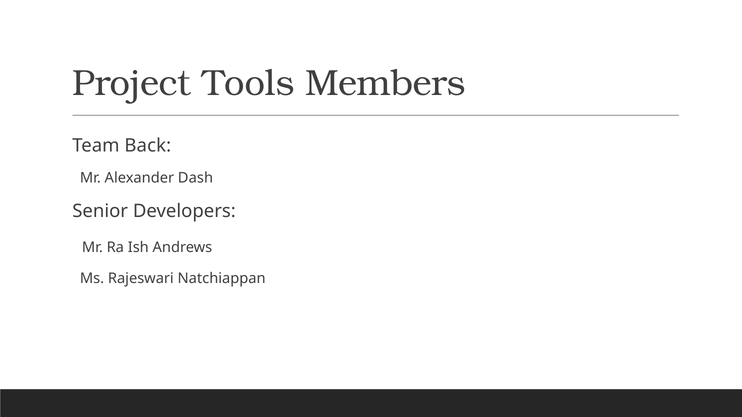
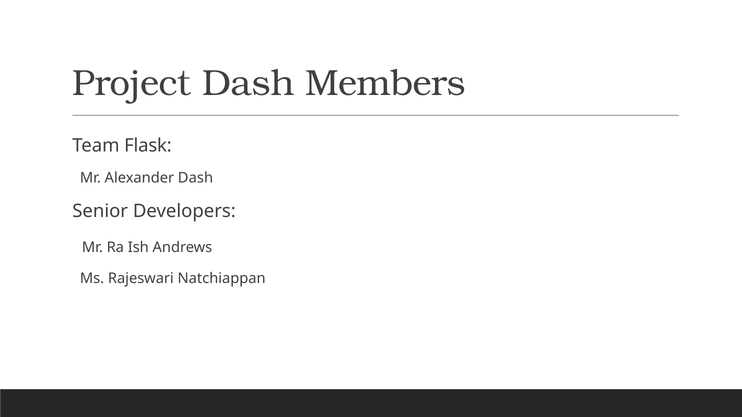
Project Tools: Tools -> Dash (248, 83)
Back: Back -> Flask (148, 146)
